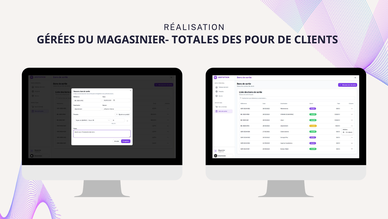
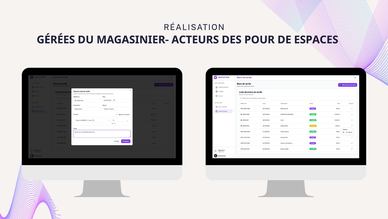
TOTALES: TOTALES -> ACTEURS (195, 40)
CLIENTS: CLIENTS -> ESPACES (316, 40)
